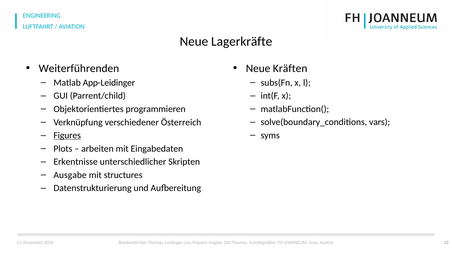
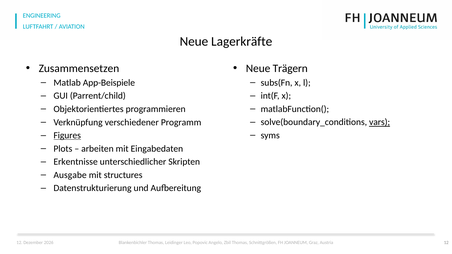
Weiterführenden: Weiterführenden -> Zusammensetzen (79, 69)
Kräften: Kräften -> Trägern (290, 69)
App-Leidinger: App-Leidinger -> App-Beispiele (109, 83)
vars underline: none -> present (380, 122)
Österreich: Österreich -> Programm (181, 122)
